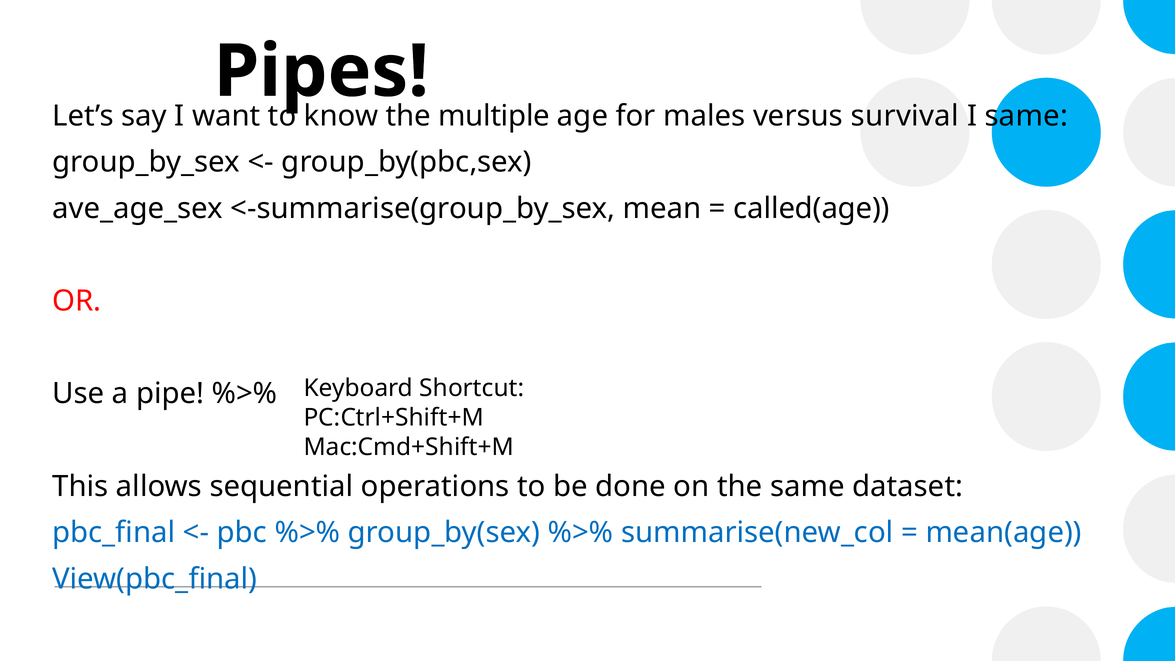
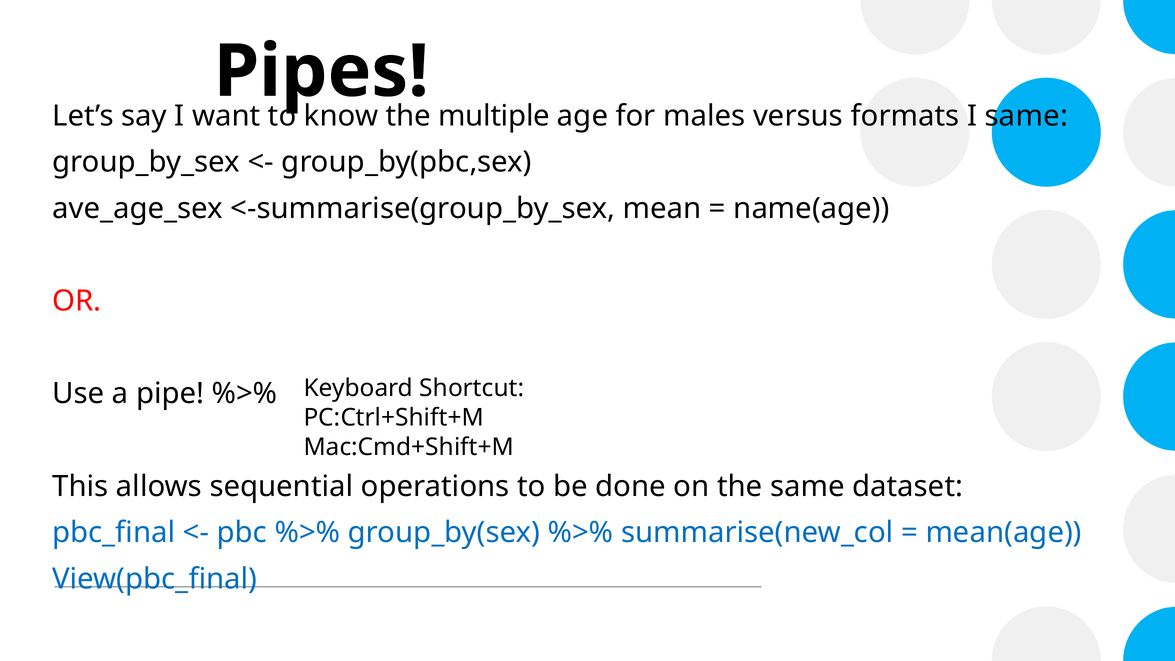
survival: survival -> formats (905, 116)
called(age: called(age -> name(age (811, 209)
